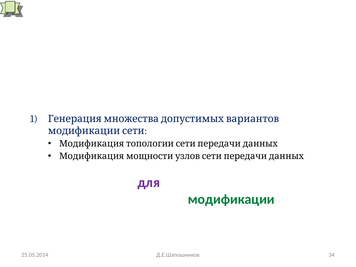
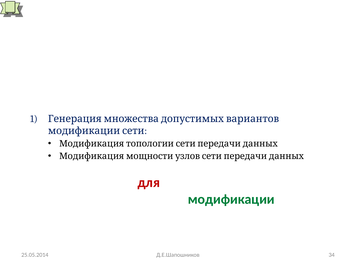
для colour: purple -> red (149, 183)
